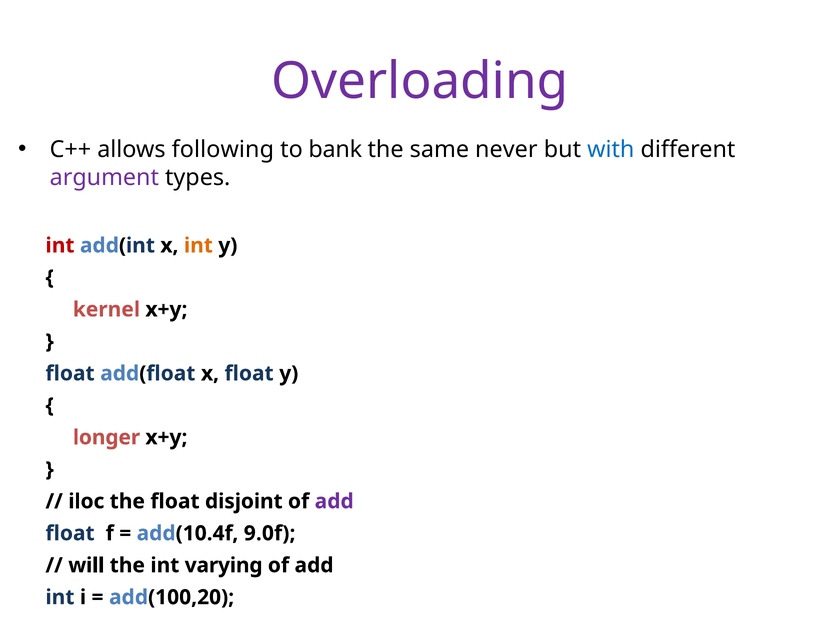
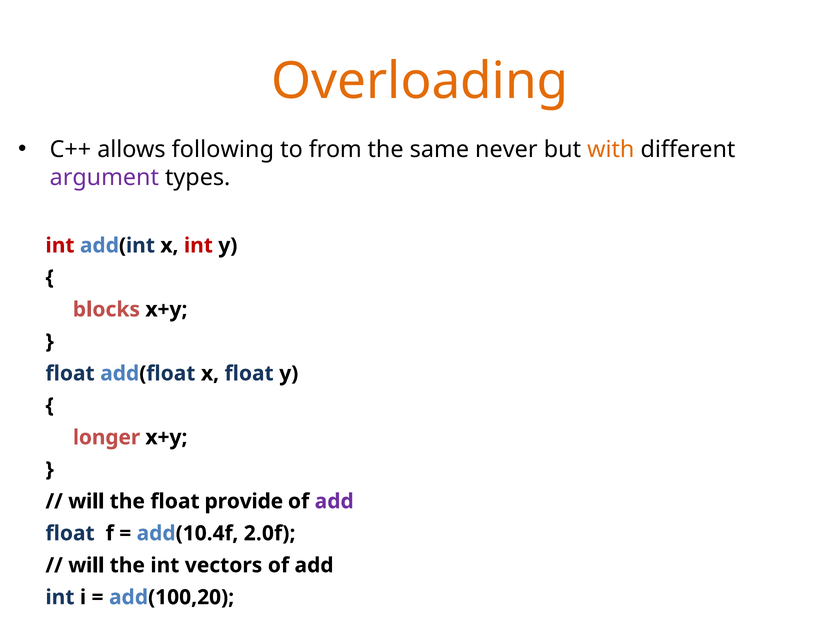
Overloading colour: purple -> orange (420, 81)
bank: bank -> from (335, 150)
with colour: blue -> orange (611, 150)
int colour: orange -> red (198, 246)
kernel: kernel -> blocks (106, 309)
iloc: iloc -> will (86, 501)
disjoint: disjoint -> provide (244, 501)
9.0f: 9.0f -> 2.0f (270, 533)
varying: varying -> vectors (224, 565)
